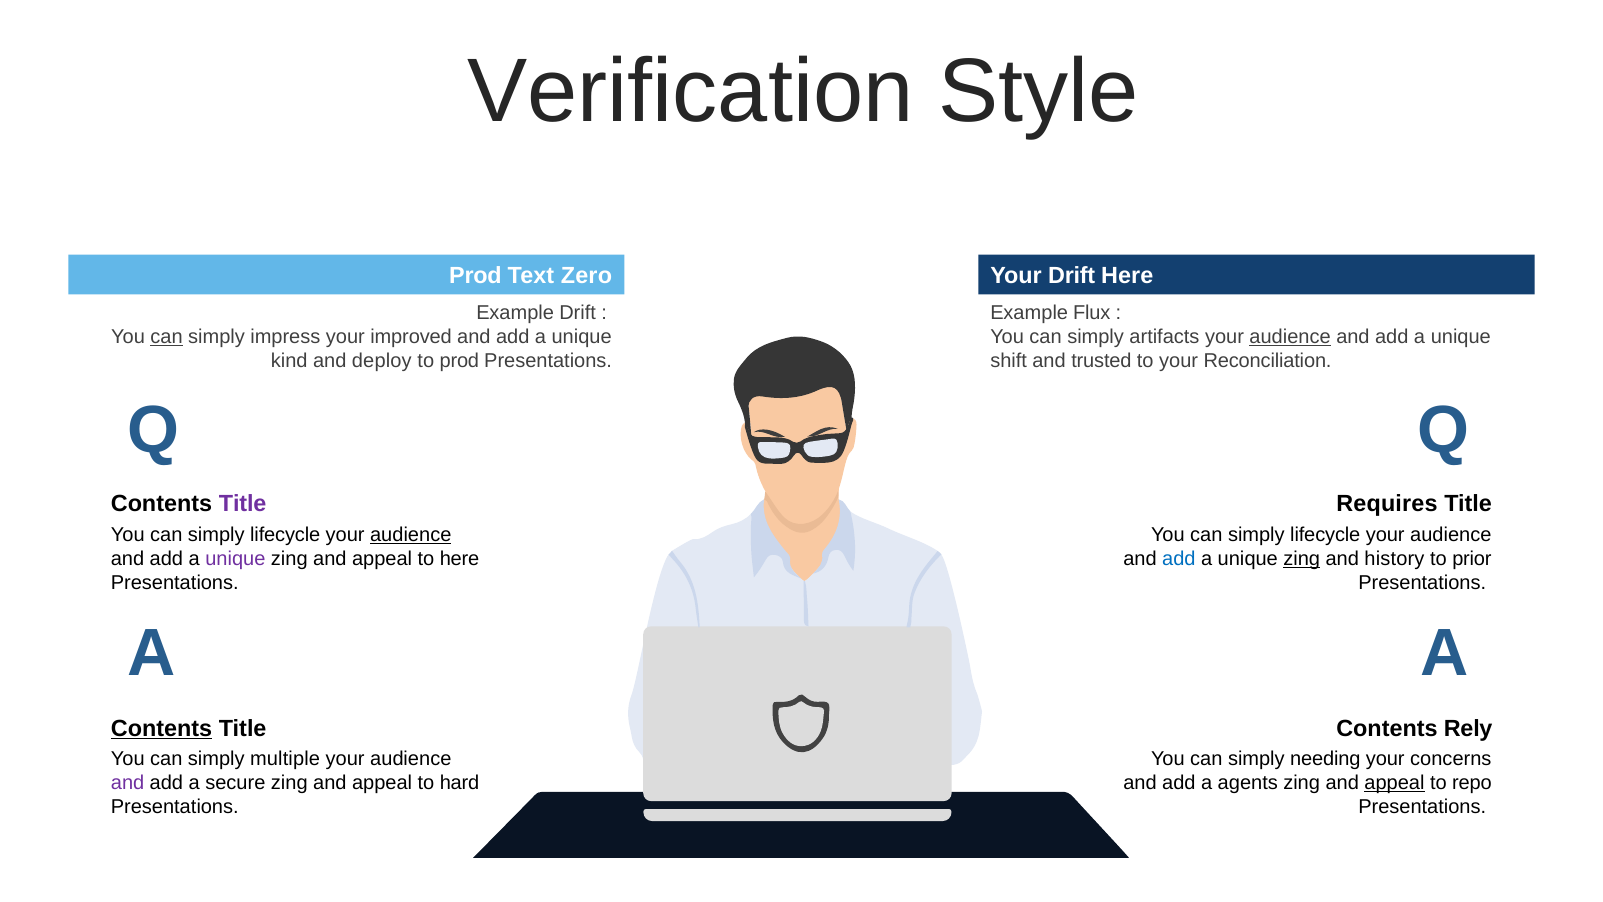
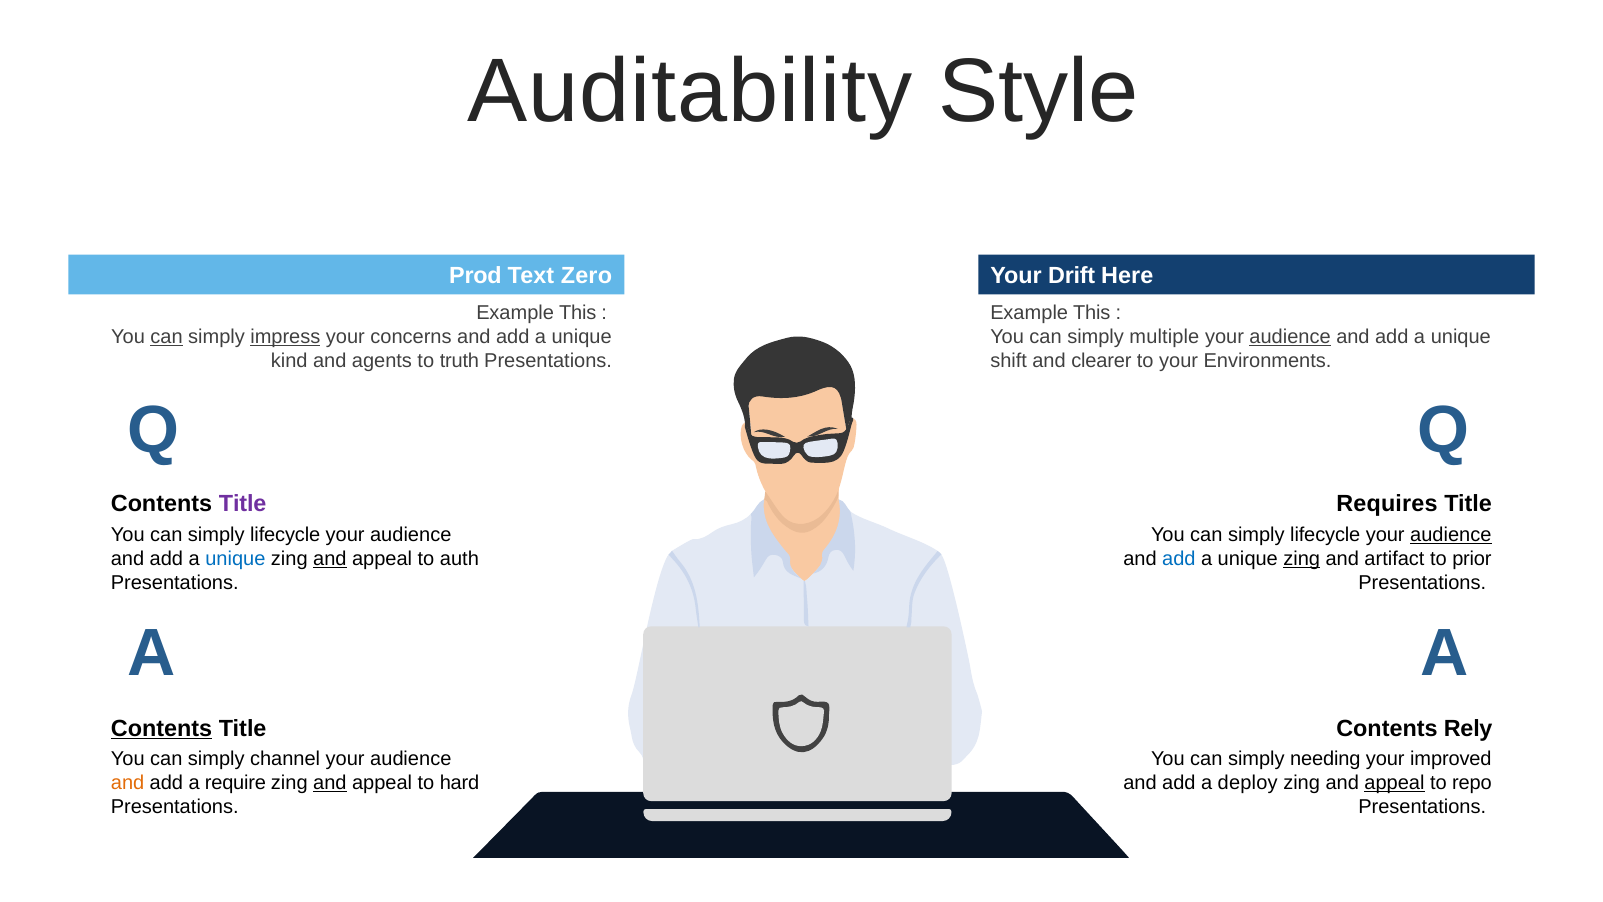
Verification: Verification -> Auditability (690, 92)
Drift: Drift -> This (578, 313)
Flux: Flux -> This (1092, 313)
impress underline: none -> present (285, 337)
improved: improved -> concerns (411, 337)
artifacts: artifacts -> multiple (1164, 337)
deploy: deploy -> agents (382, 361)
to prod: prod -> truth (459, 361)
trusted: trusted -> clearer (1101, 361)
Reconciliation: Reconciliation -> Environments (1267, 361)
audience underline: present -> none (411, 534)
audience underline: none -> present (1451, 534)
unique colour: purple -> blue (235, 558)
and underline: none -> present (330, 558)
to here: here -> auth (459, 558)
history: history -> artifact (1395, 558)
multiple: multiple -> channel (285, 759)
concerns: concerns -> improved (1451, 759)
and colour: purple -> orange (128, 783)
secure: secure -> require (235, 783)
and underline: none -> present (330, 783)
agents: agents -> deploy (1248, 783)
